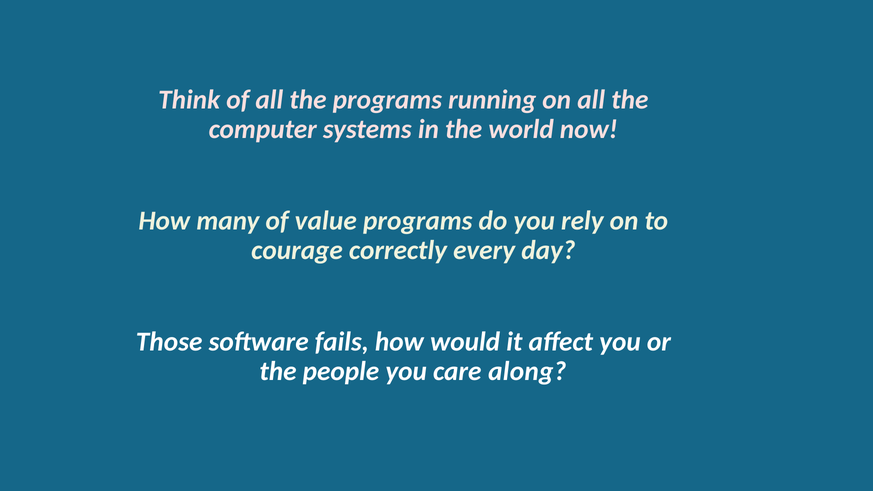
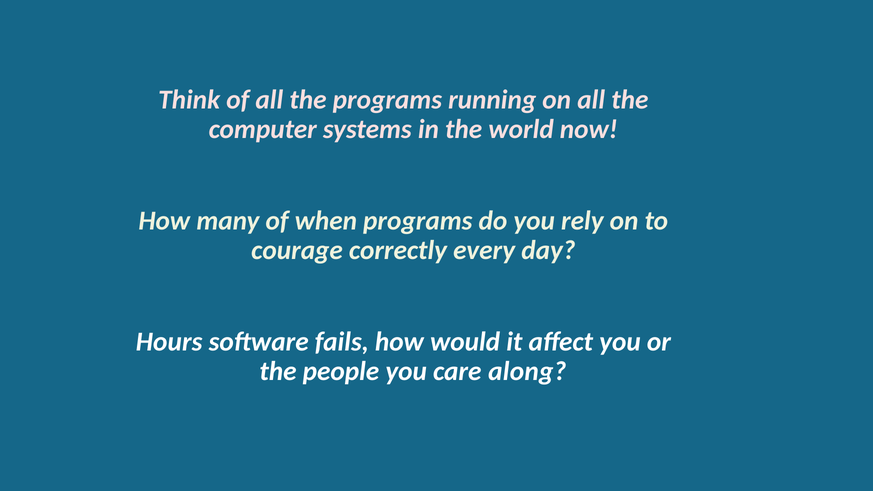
value: value -> when (326, 221)
Those: Those -> Hours (169, 342)
